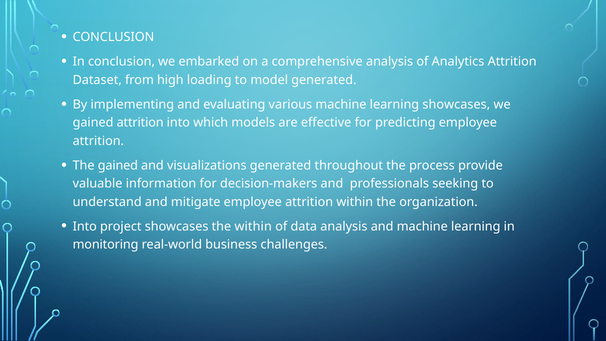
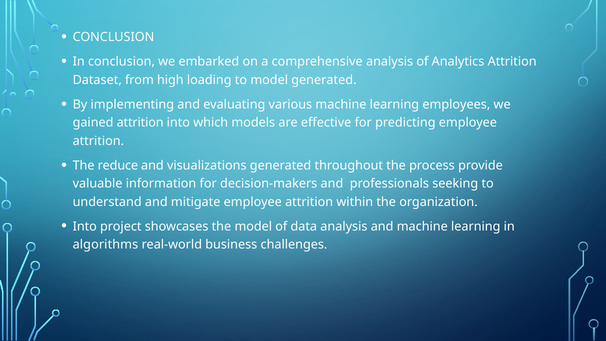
learning showcases: showcases -> employees (456, 105)
The gained: gained -> reduce (118, 165)
the within: within -> model (253, 226)
monitoring: monitoring -> algorithms (105, 245)
